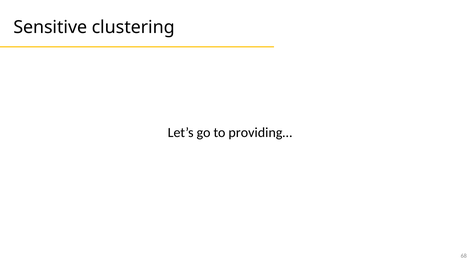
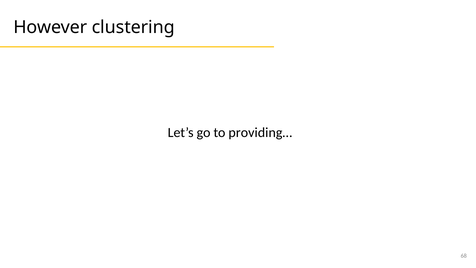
Sensitive: Sensitive -> However (50, 27)
